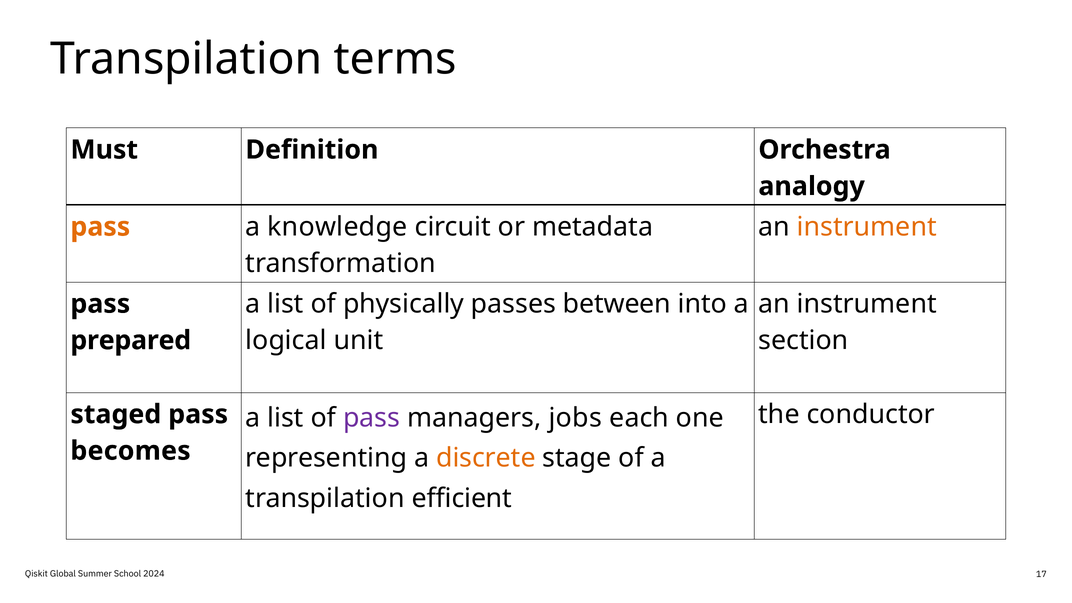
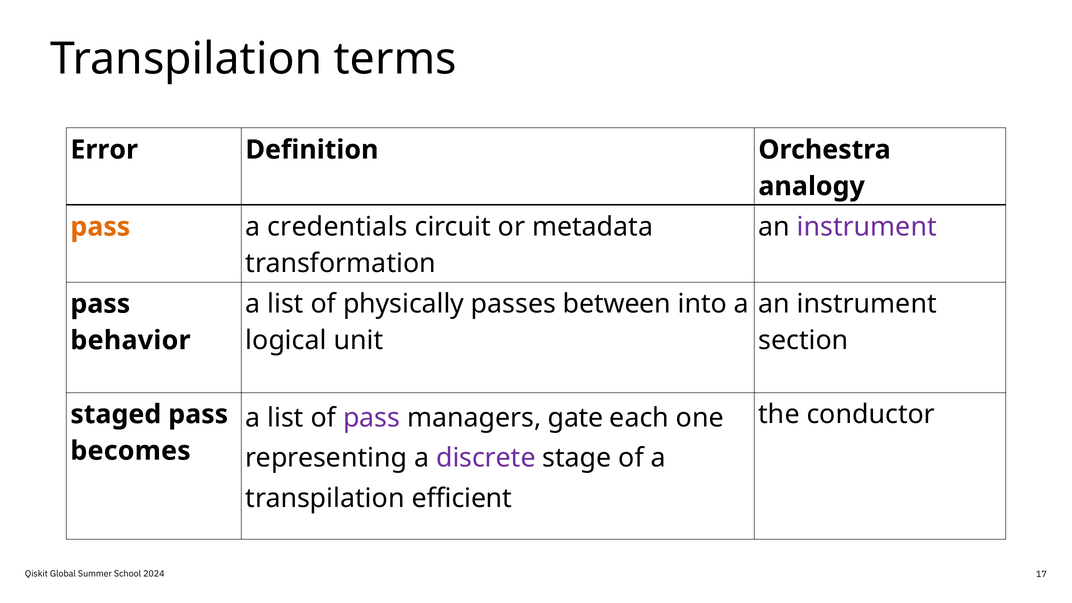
Must: Must -> Error (104, 150)
instrument colour: orange -> purple (867, 227)
knowledge: knowledge -> credentials (337, 227)
prepared: prepared -> behavior (130, 340)
jobs: jobs -> gate (576, 418)
discrete colour: orange -> purple (486, 458)
